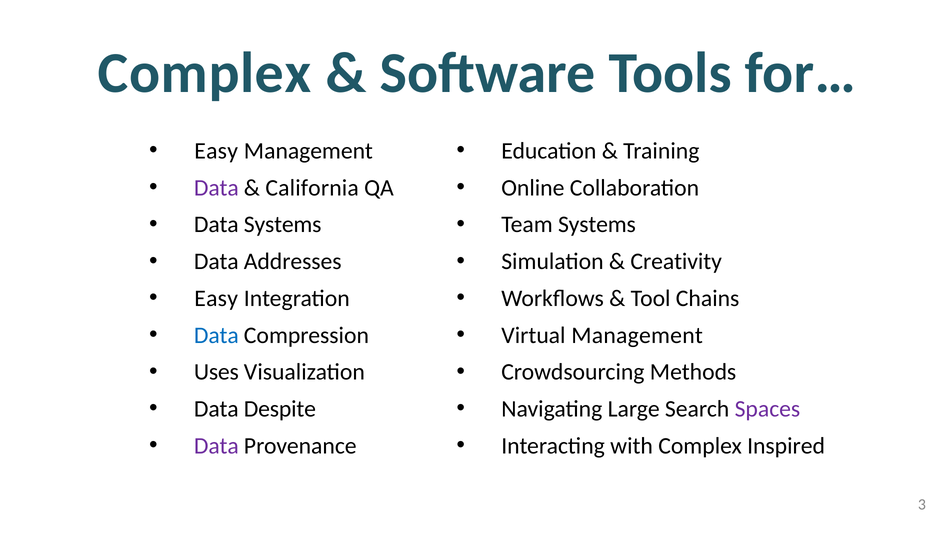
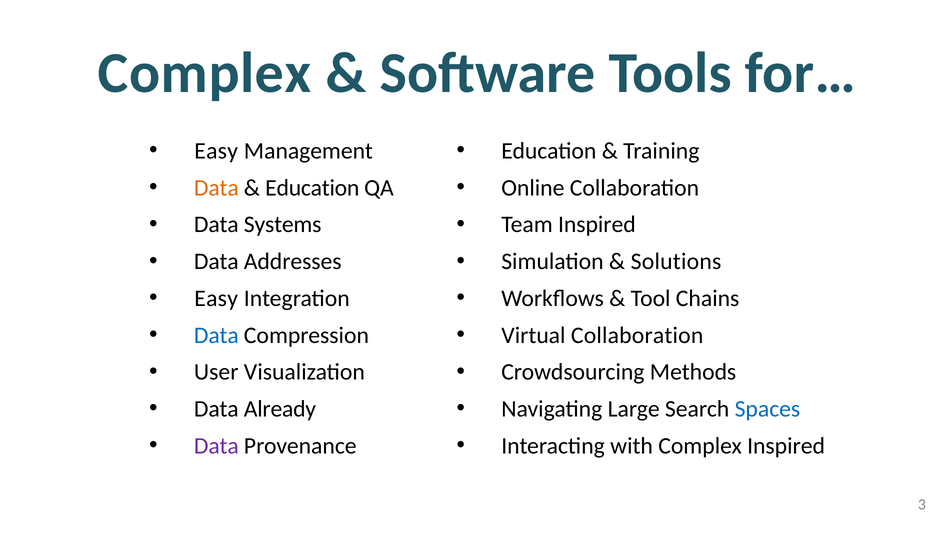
Data colour: purple -> orange (216, 188)
California: California -> Education (312, 188)
Team Systems: Systems -> Inspired (597, 225)
Creativity: Creativity -> Solutions (676, 262)
Virtual Management: Management -> Collaboration (637, 335)
Uses: Uses -> User (216, 372)
Despite: Despite -> Already (280, 409)
Spaces colour: purple -> blue (767, 409)
